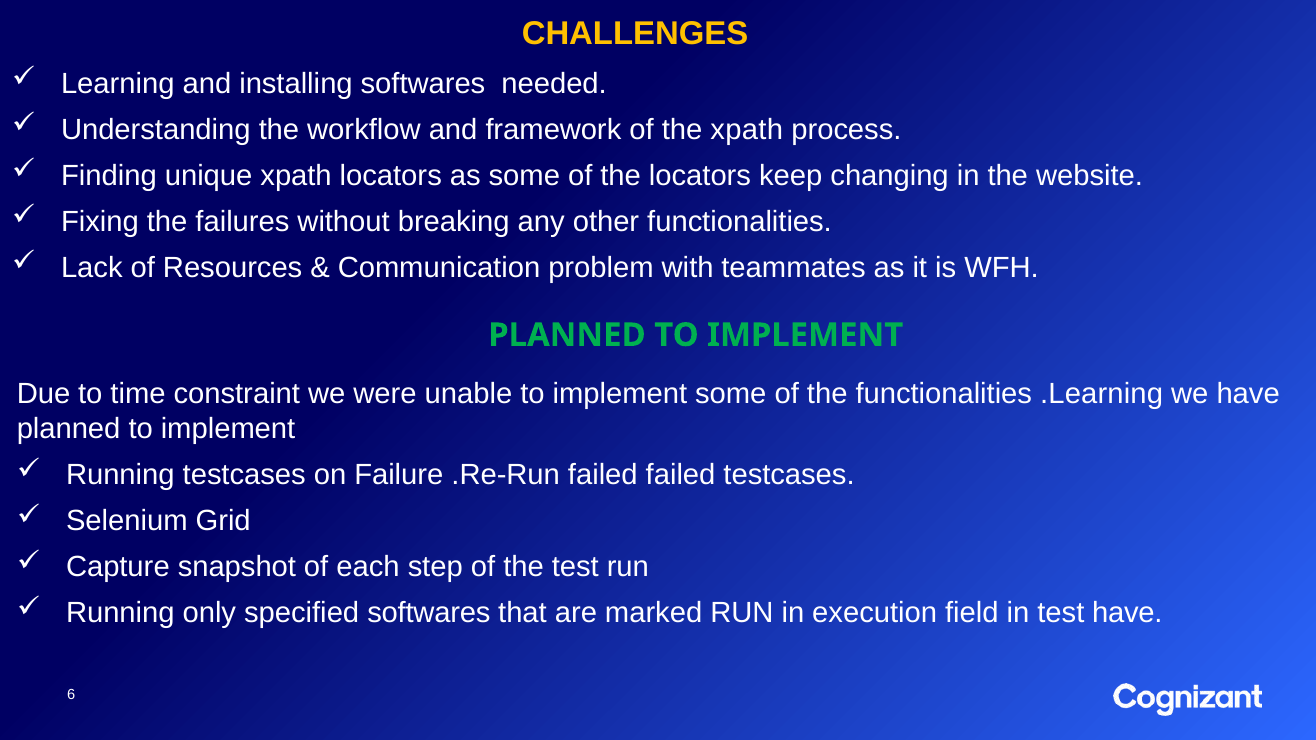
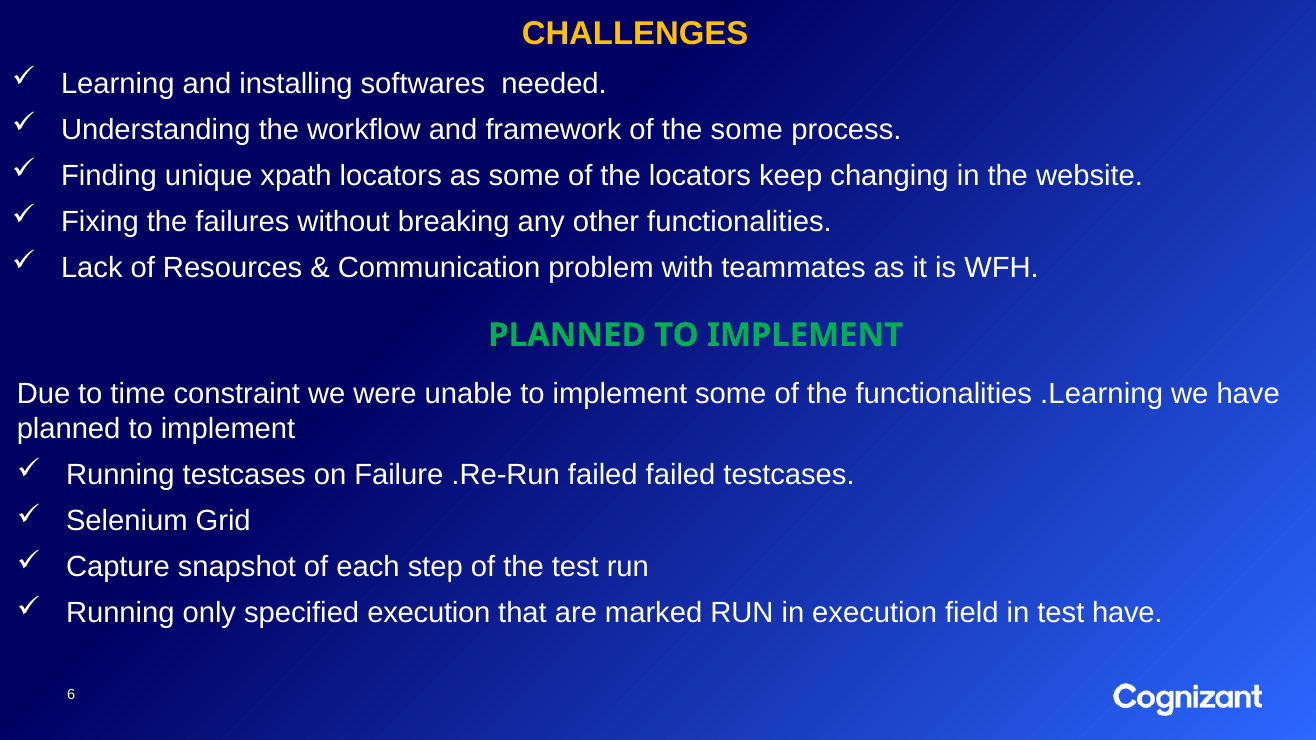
the xpath: xpath -> some (747, 130)
specified softwares: softwares -> execution (429, 613)
